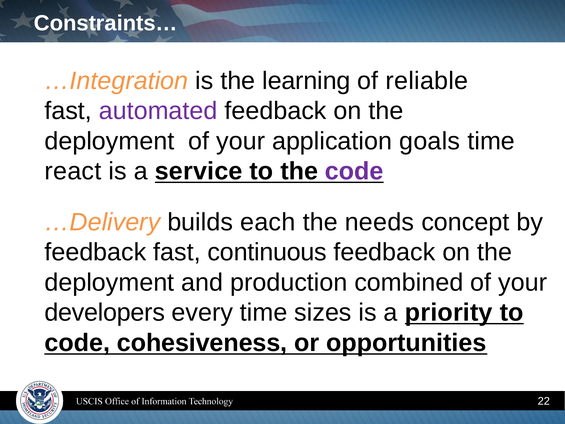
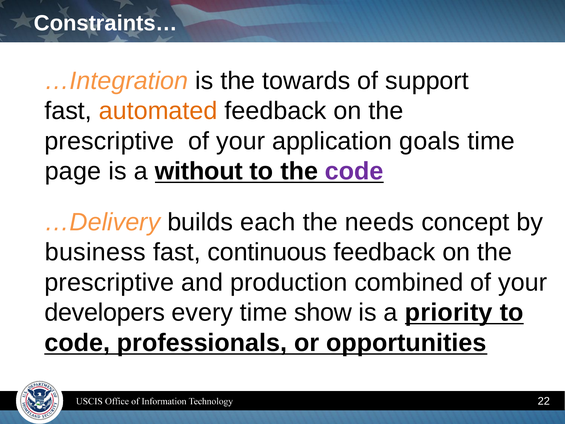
learning: learning -> towards (306, 81)
reliable: reliable -> support (427, 81)
automated colour: purple -> orange (158, 111)
deployment: deployment -> prescriptive (109, 141)
react: react -> page (73, 171)
service: service -> without (199, 171)
feedback: feedback -> business (95, 252)
deployment: deployment -> prescriptive (109, 282)
sizes: sizes -> show (323, 312)
cohesiveness: cohesiveness -> professionals (202, 343)
